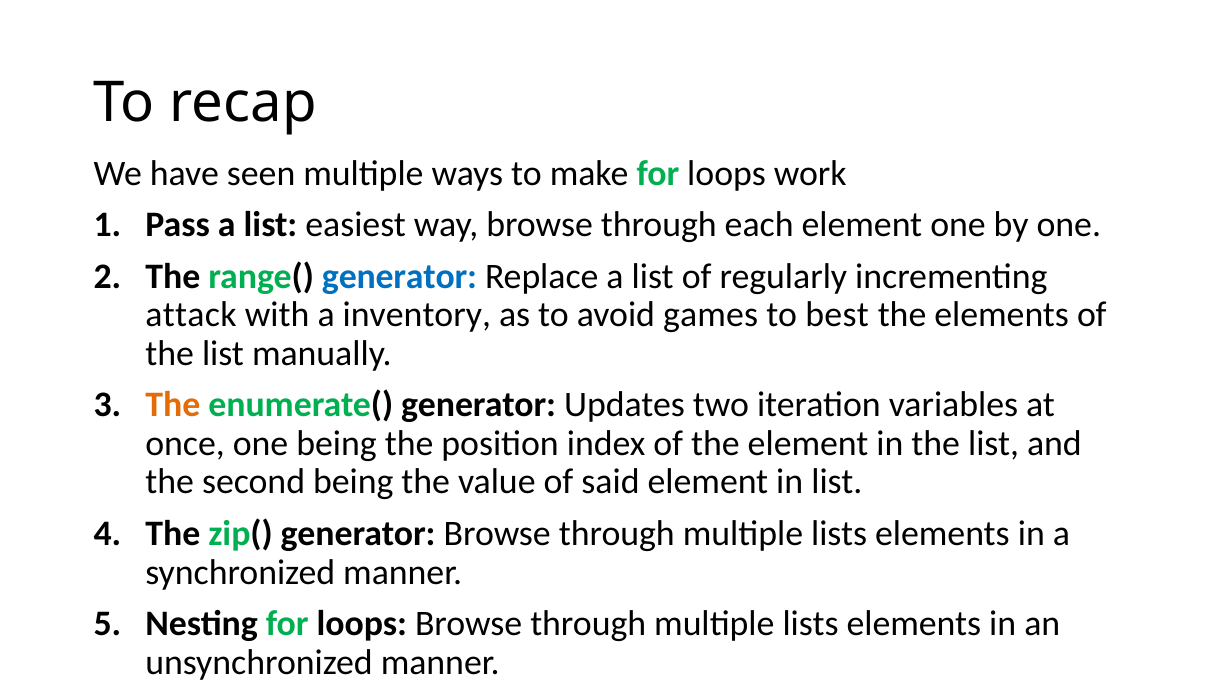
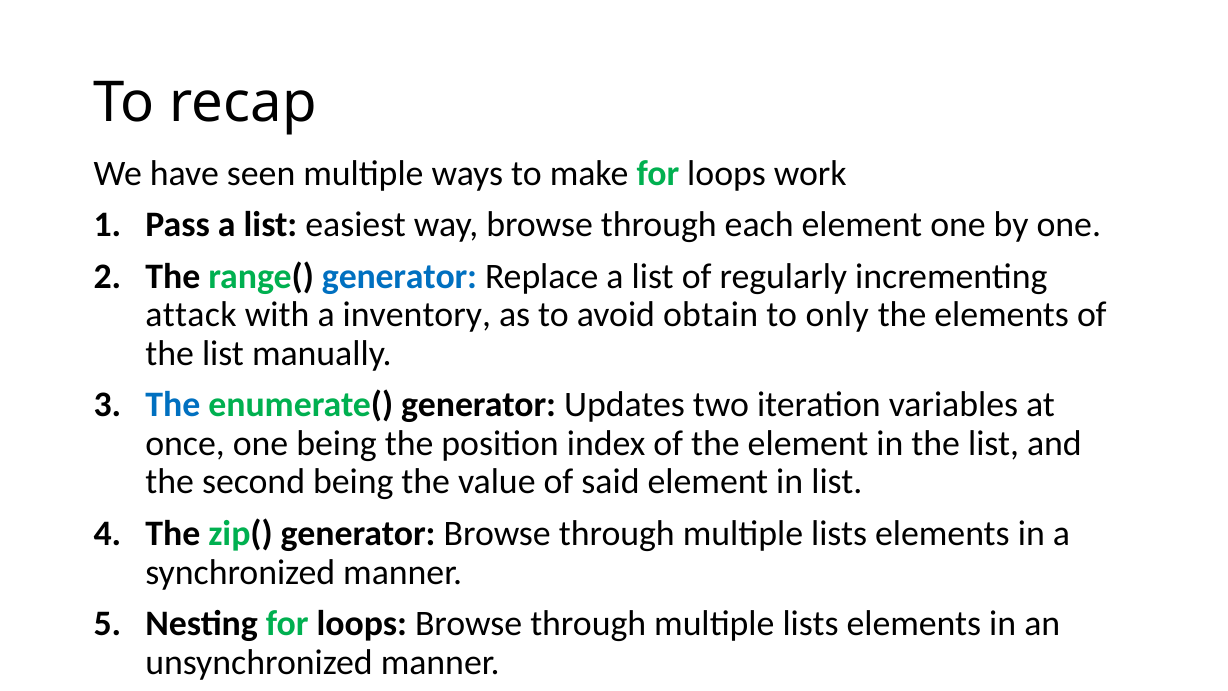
games: games -> obtain (711, 315)
best: best -> only (837, 315)
The colour: orange -> blue (173, 405)
